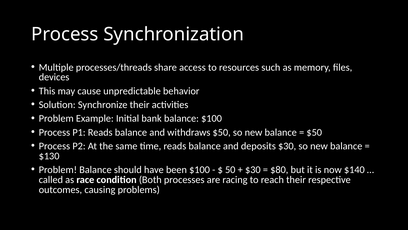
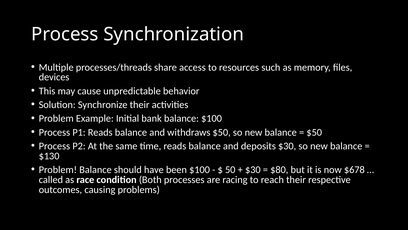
$140: $140 -> $678 (354, 169)
